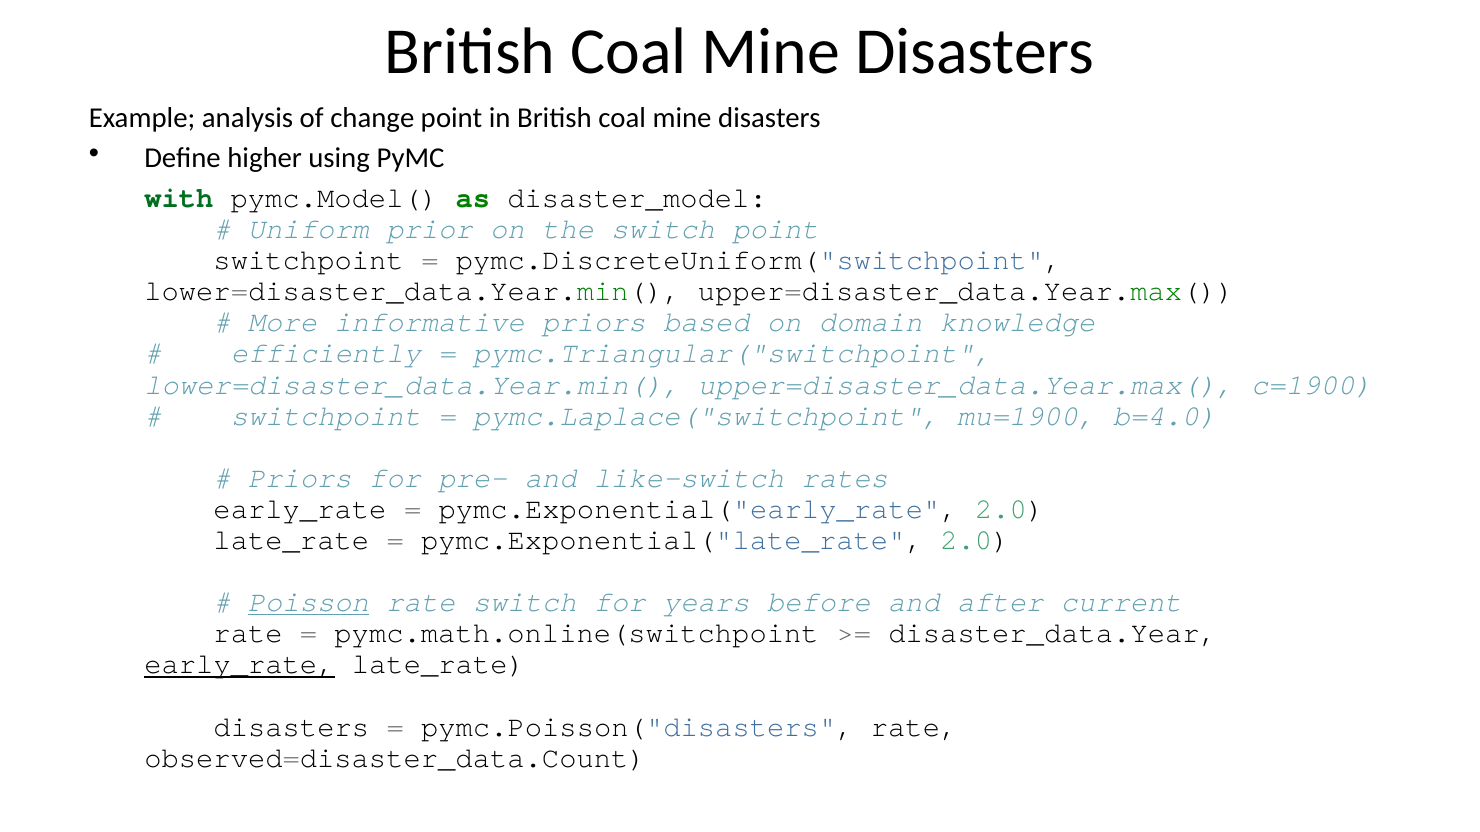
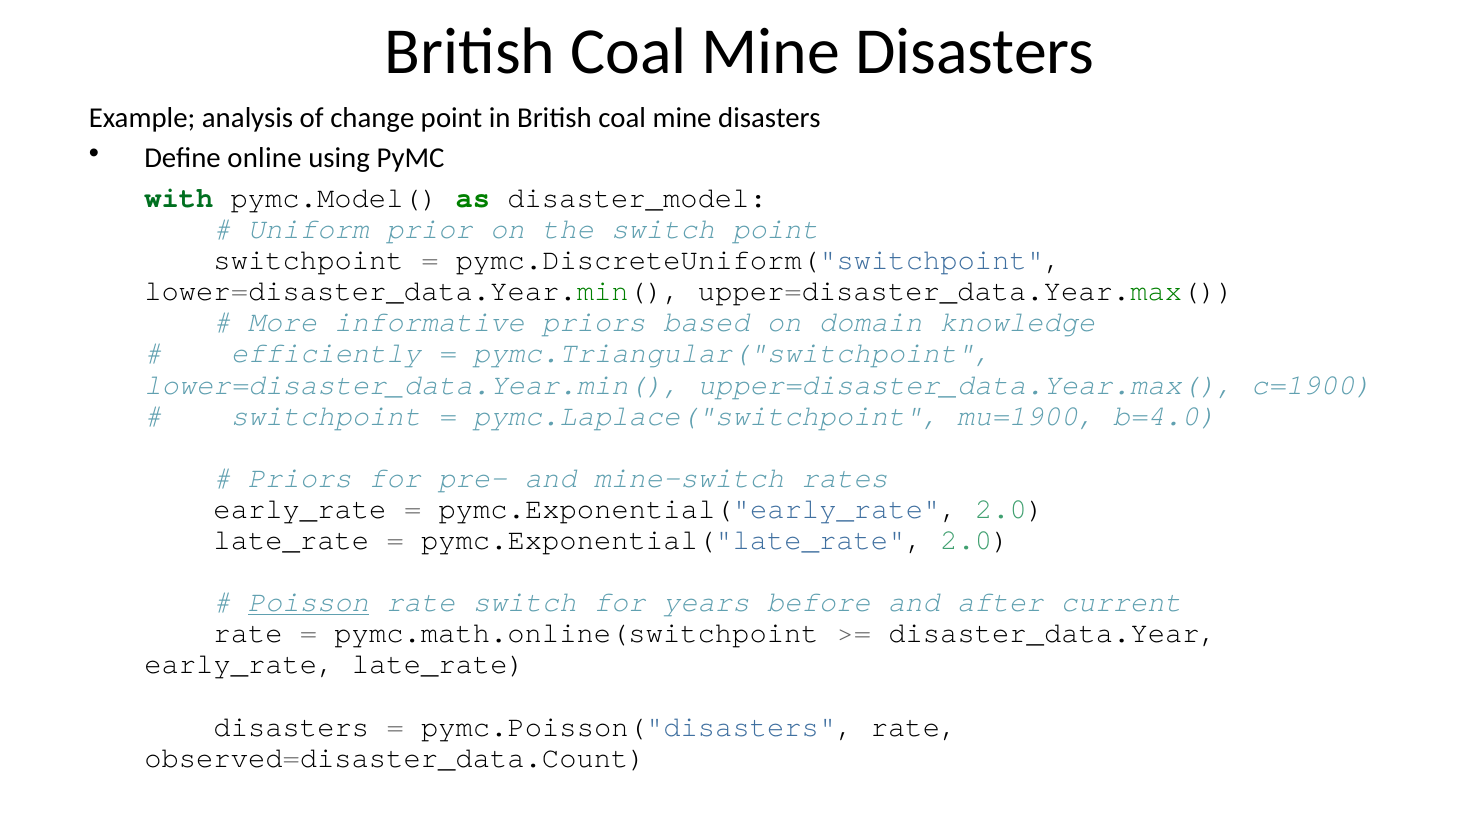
higher: higher -> online (264, 158)
like-switch: like-switch -> mine-switch (689, 478)
early_rate underline: present -> none (239, 665)
